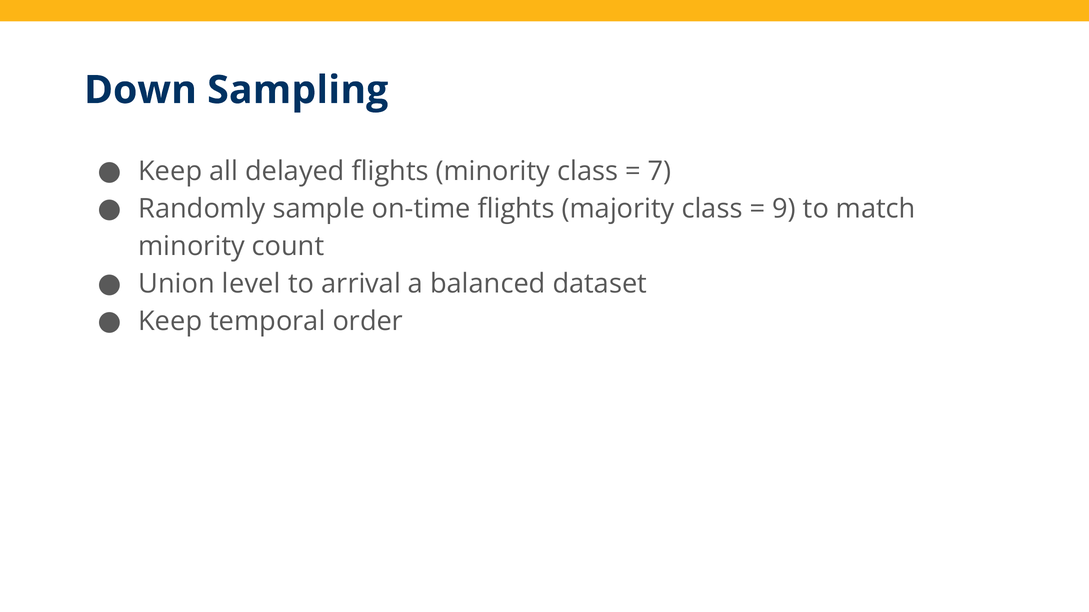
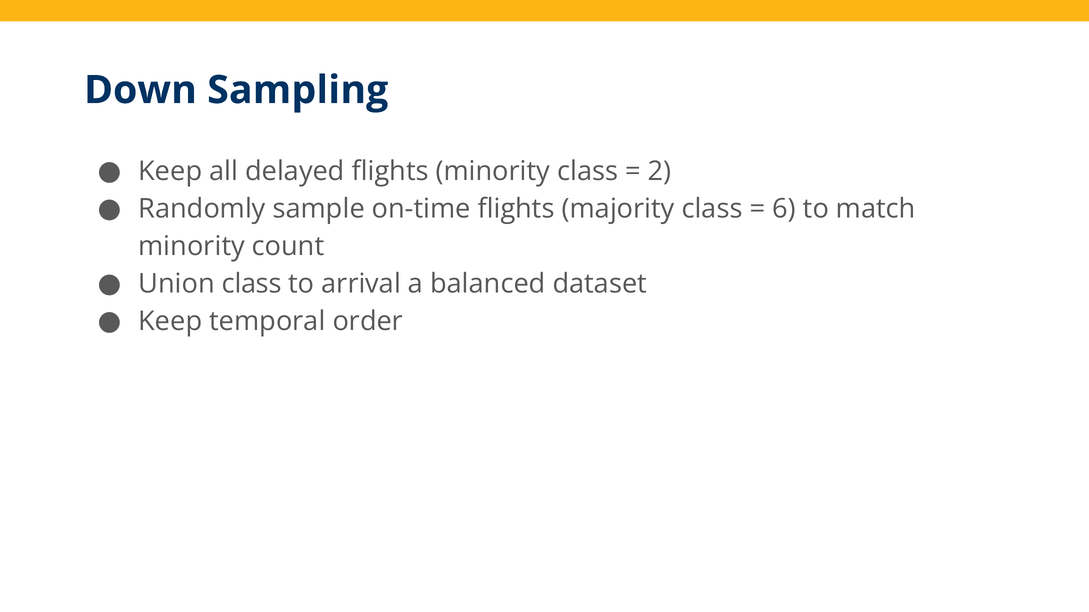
7: 7 -> 2 (659, 171)
9: 9 -> 6 (784, 209)
Union level: level -> class (252, 284)
